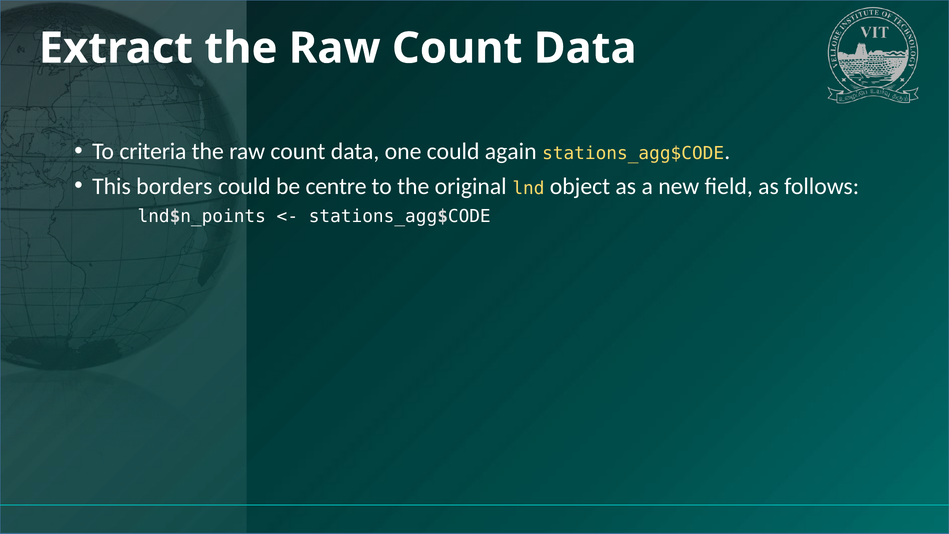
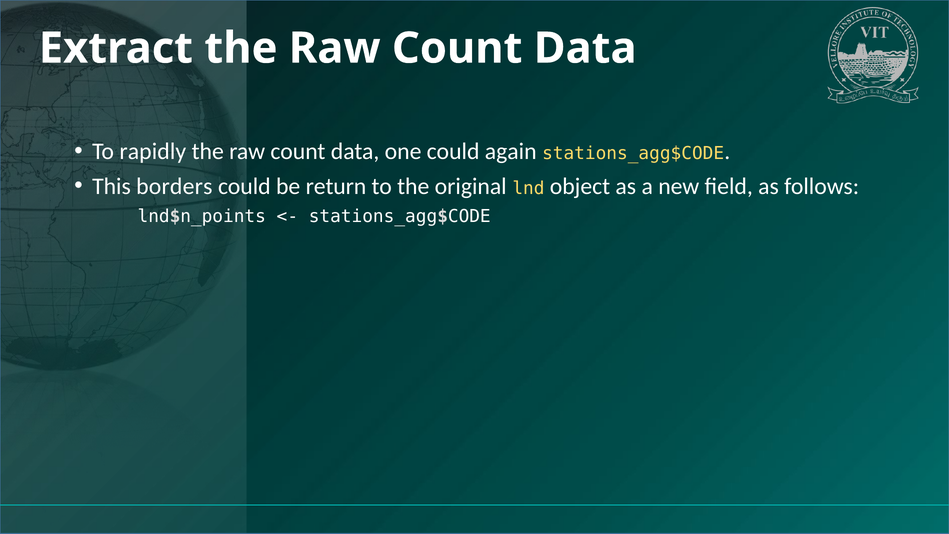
criteria: criteria -> rapidly (153, 152)
centre: centre -> return (336, 186)
